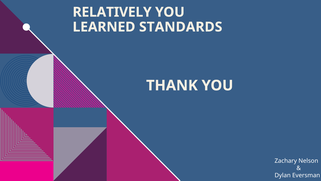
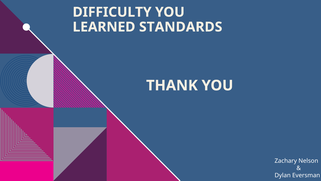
RELATIVELY: RELATIVELY -> DIFFICULTY (112, 12)
